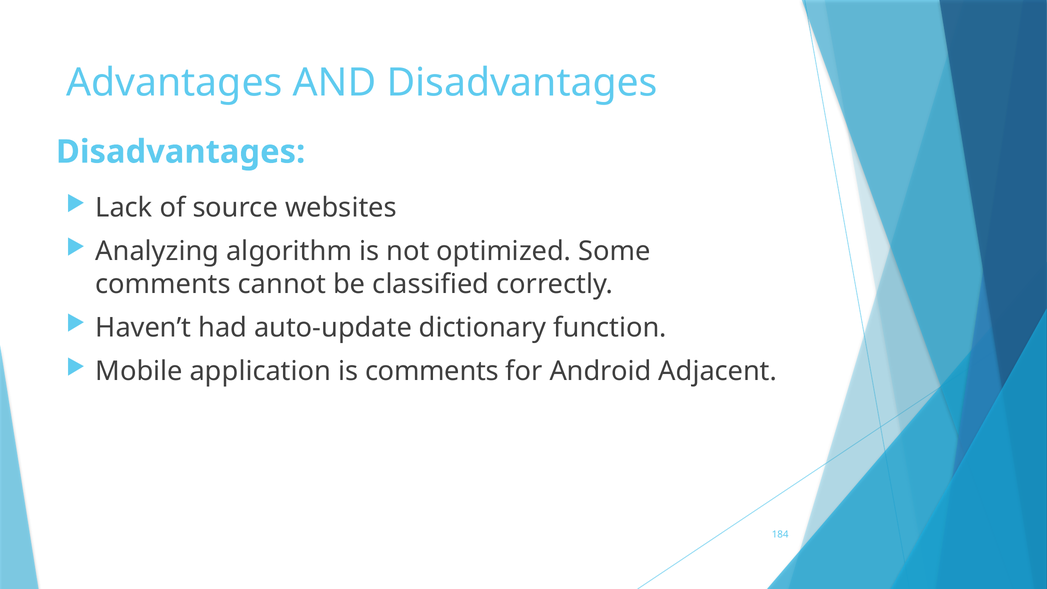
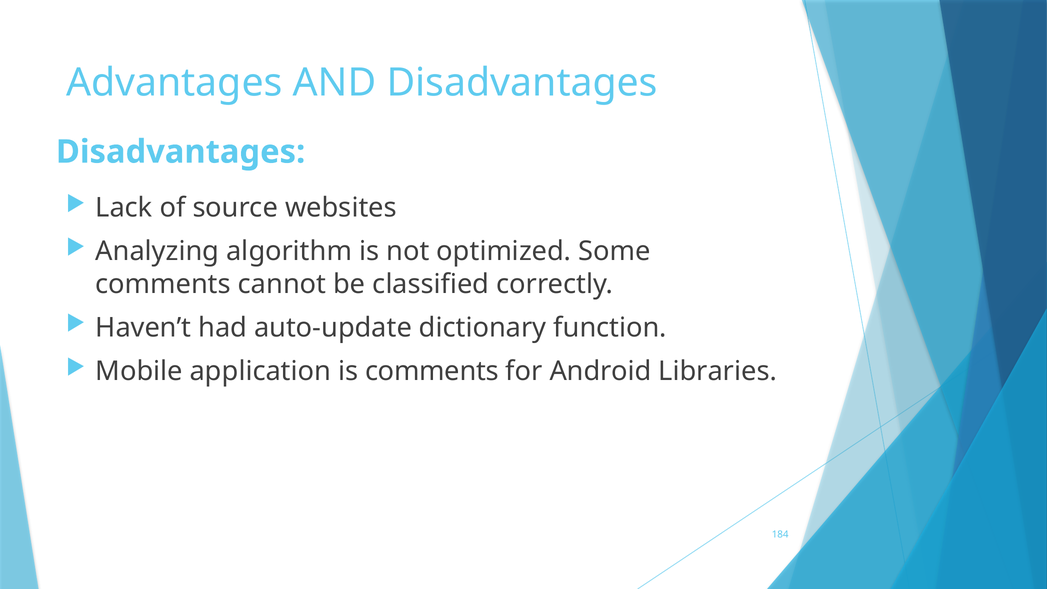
Adjacent: Adjacent -> Libraries (718, 371)
